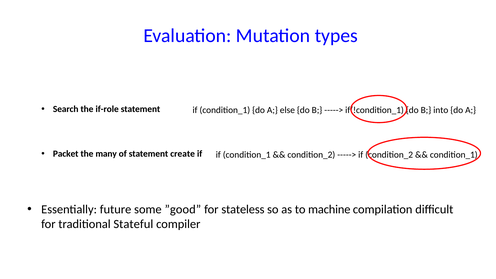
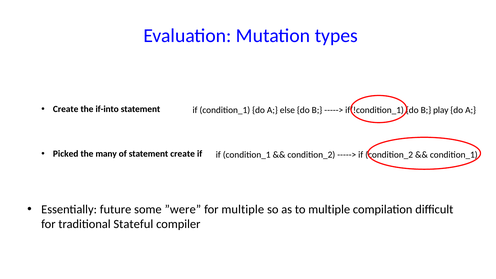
Search: Search -> Create (66, 109)
if-role: if-role -> if-into (107, 109)
into: into -> play (441, 110)
Packet: Packet -> Picked (66, 154)
”good: ”good -> ”were (183, 209)
for stateless: stateless -> multiple (243, 209)
to machine: machine -> multiple (329, 209)
